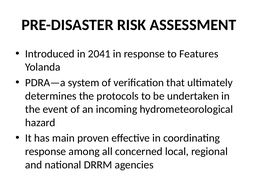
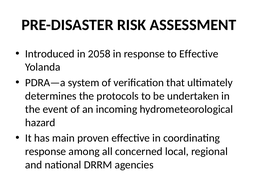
2041: 2041 -> 2058 (99, 54)
to Features: Features -> Effective (199, 54)
